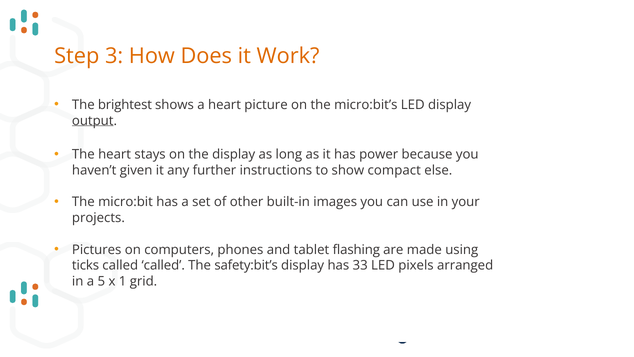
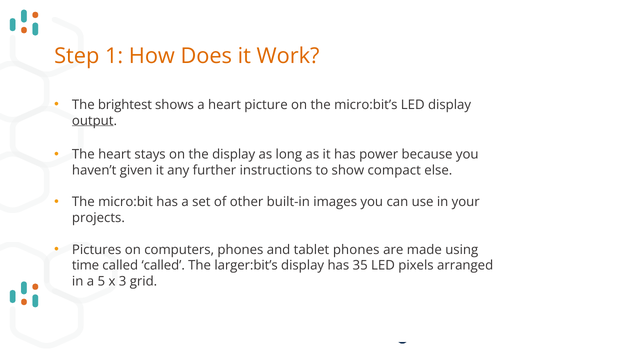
3: 3 -> 1 (114, 56)
tablet flashing: flashing -> phones (356, 249)
ticks: ticks -> time (86, 265)
safety:bit’s: safety:bit’s -> larger:bit’s (246, 265)
33: 33 -> 35 (360, 265)
1: 1 -> 3 (123, 281)
